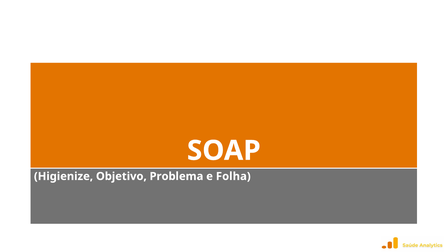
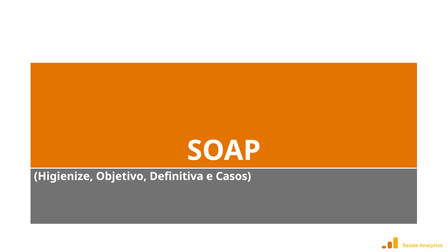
Problema: Problema -> Definitiva (176, 176)
Folha: Folha -> Casos (233, 176)
